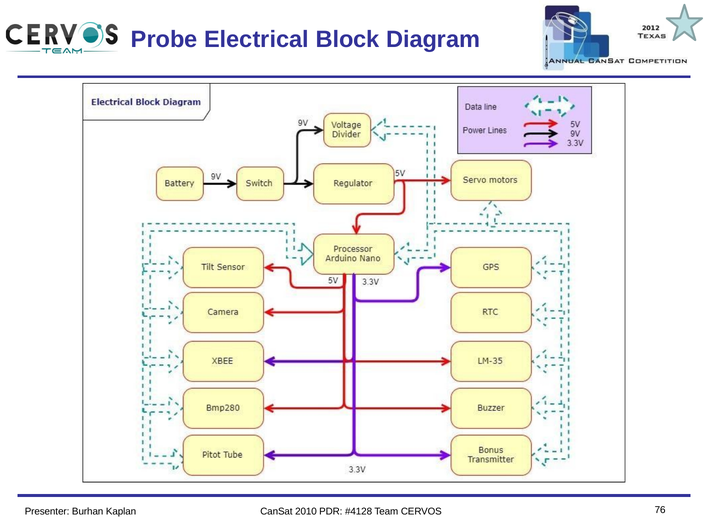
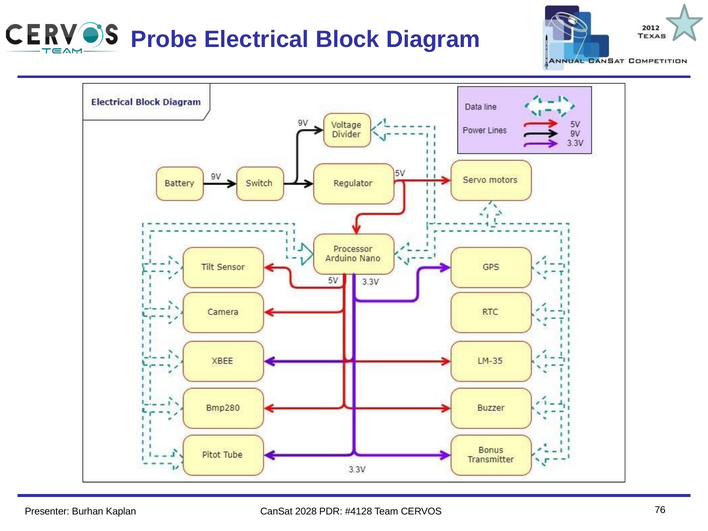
2010: 2010 -> 2028 (306, 511)
